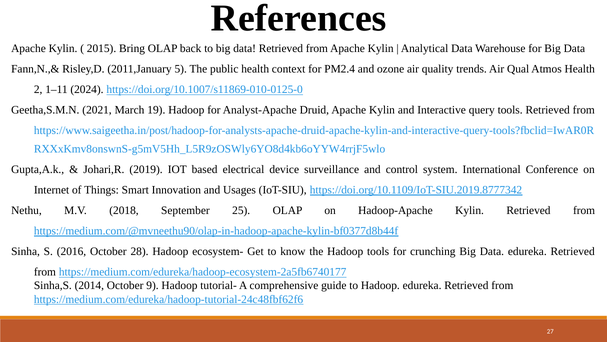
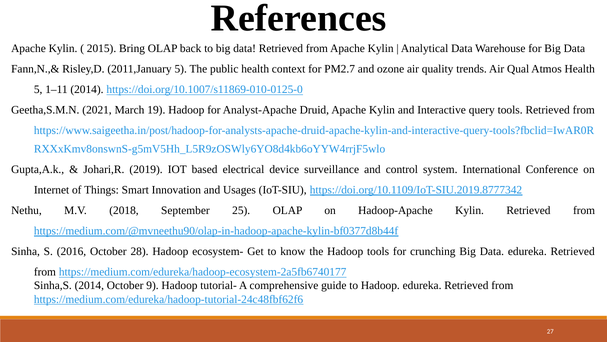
PM2.4: PM2.4 -> PM2.7 (340, 69)
2: 2 -> 5 (38, 89)
1–11 2024: 2024 -> 2014 (87, 89)
